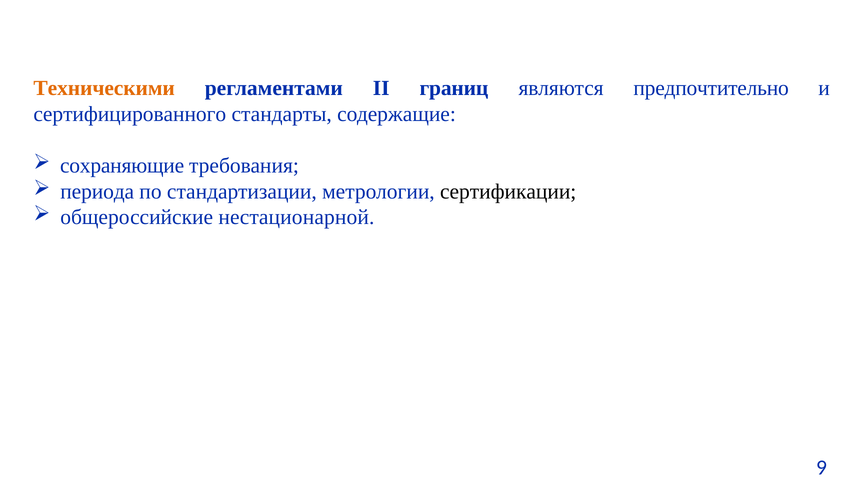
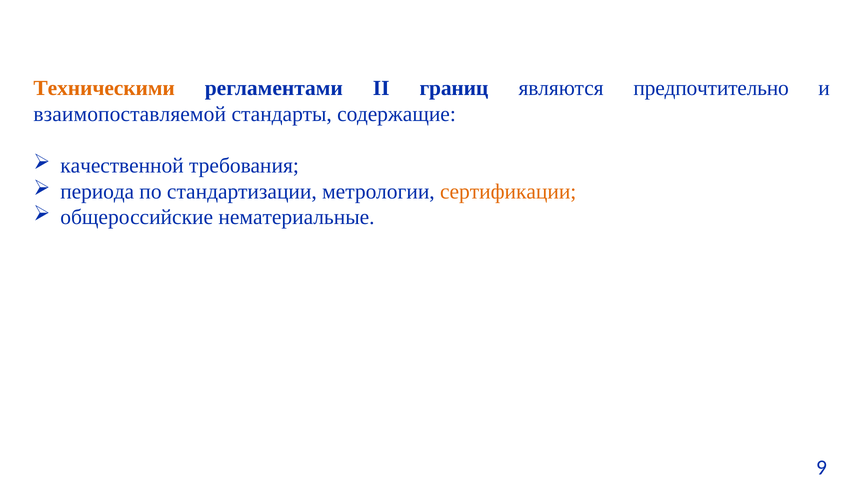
сертифицированного: сертифицированного -> взаимопоставляемой (130, 114)
сохраняющие: сохраняющие -> качественной (122, 166)
сертификации colour: black -> orange (508, 191)
нестационарной: нестационарной -> нематериальные (297, 217)
